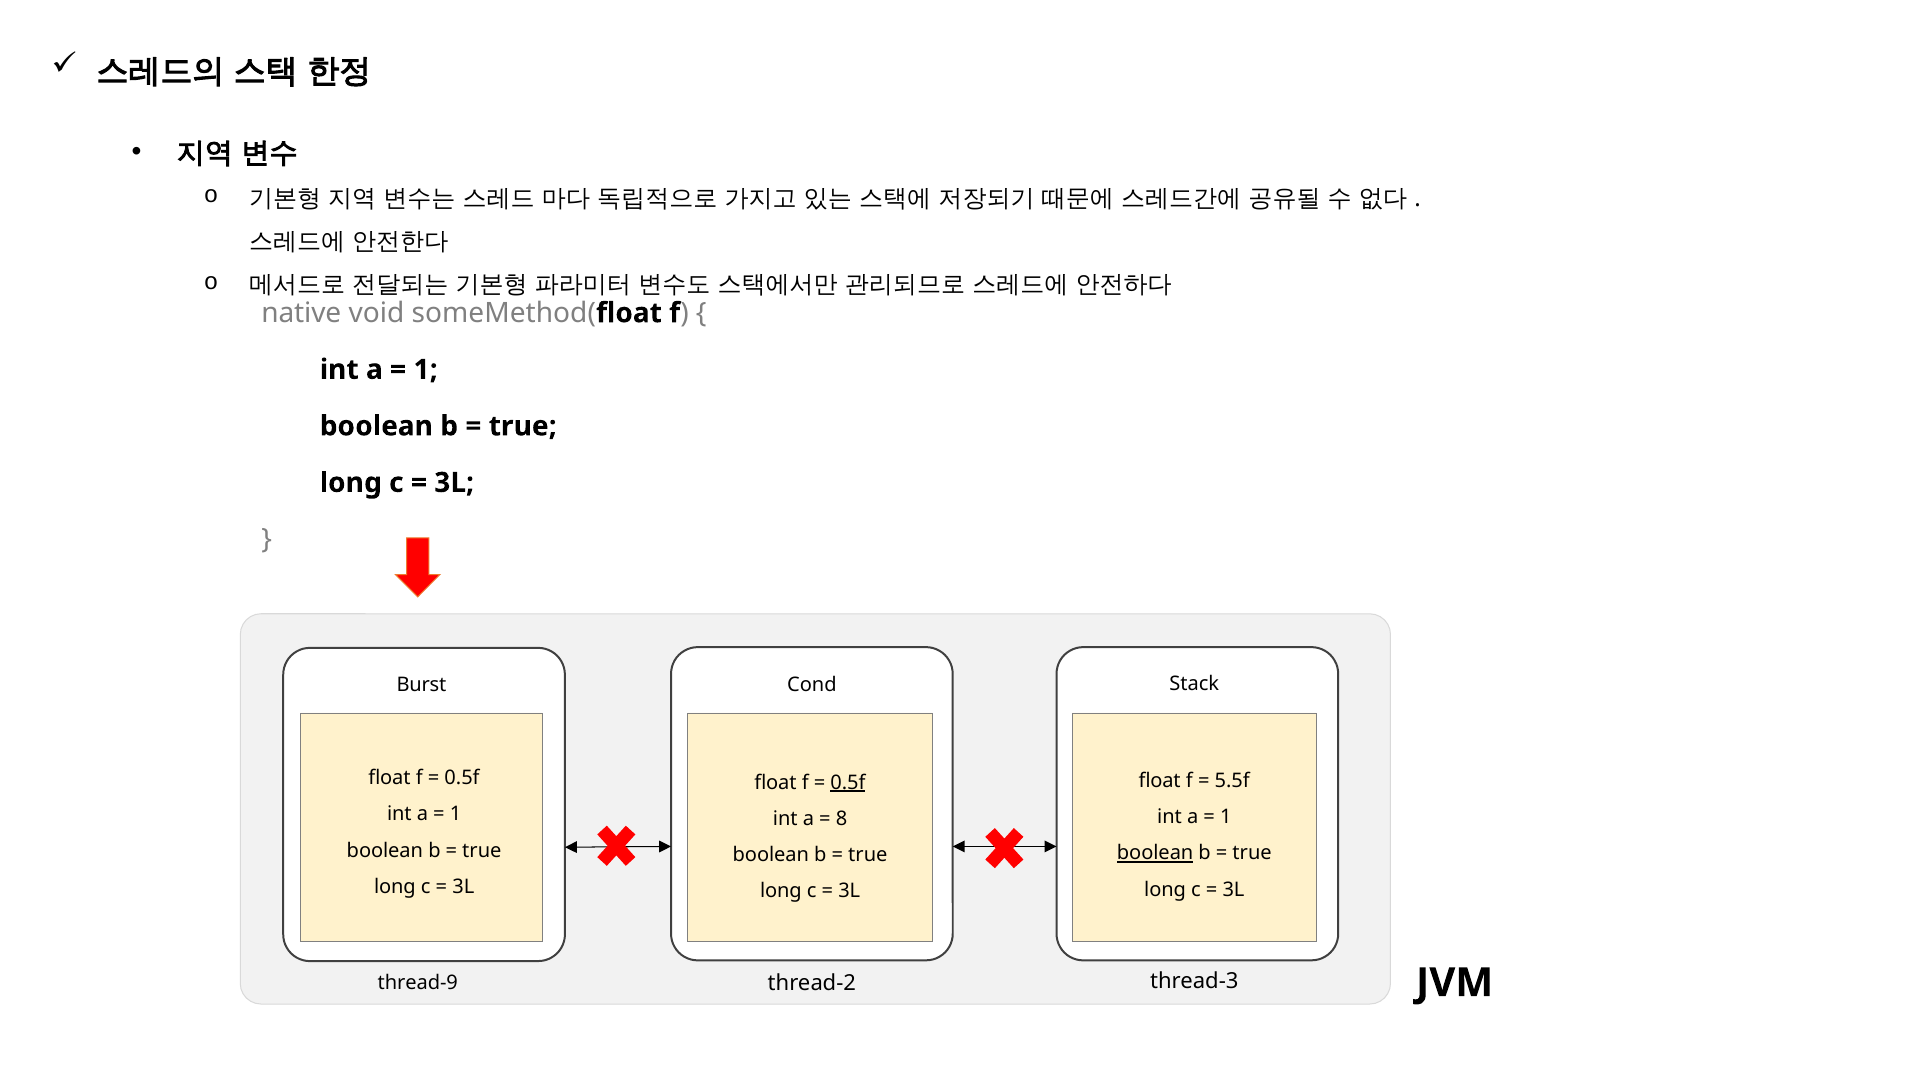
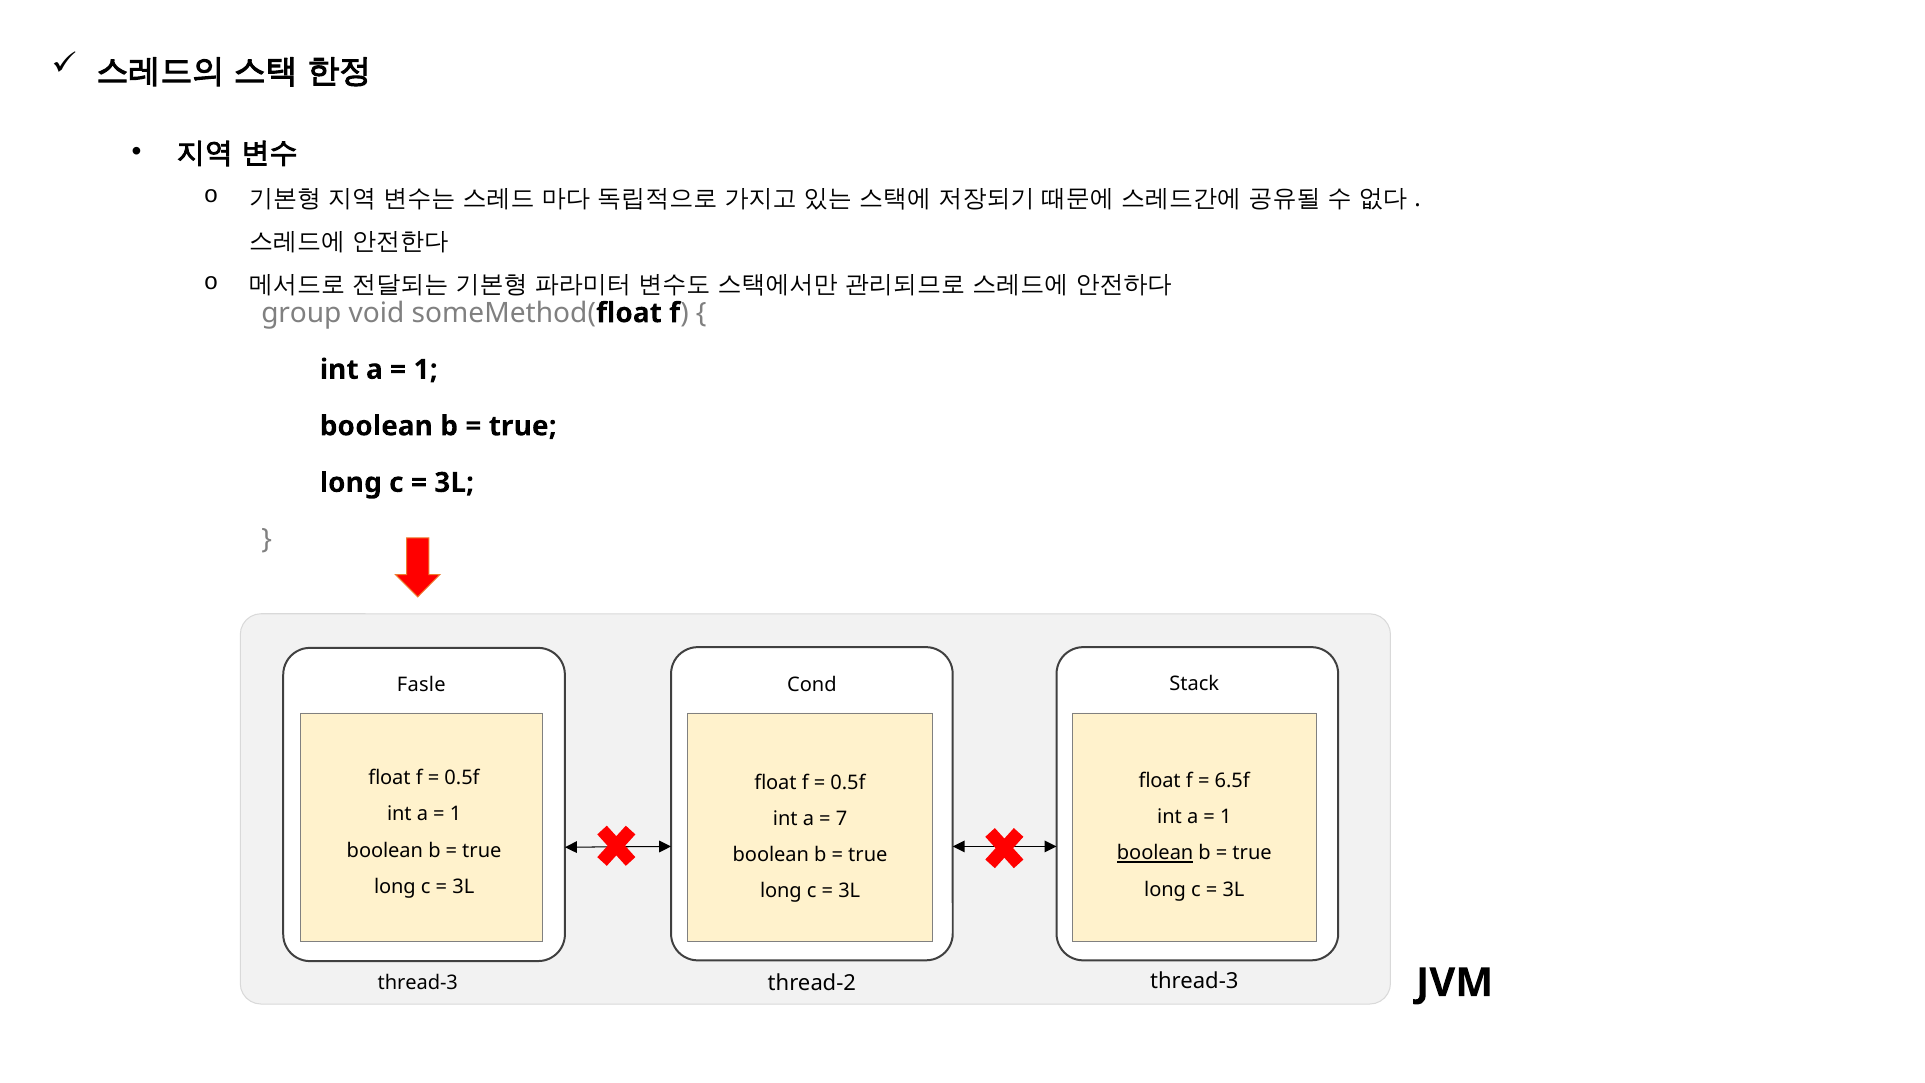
native: native -> group (301, 313)
Burst: Burst -> Fasle (421, 685)
5.5f: 5.5f -> 6.5f (1232, 781)
0.5f underline: present -> none (848, 782)
8: 8 -> 7 (842, 818)
thread-9: thread-9 -> thread-3 (418, 983)
